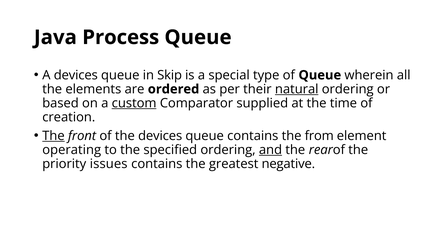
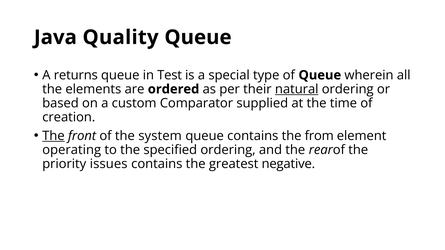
Process: Process -> Quality (121, 37)
A devices: devices -> returns (76, 75)
Skip: Skip -> Test (170, 75)
custom underline: present -> none (134, 103)
the devices: devices -> system (160, 136)
and underline: present -> none (270, 150)
